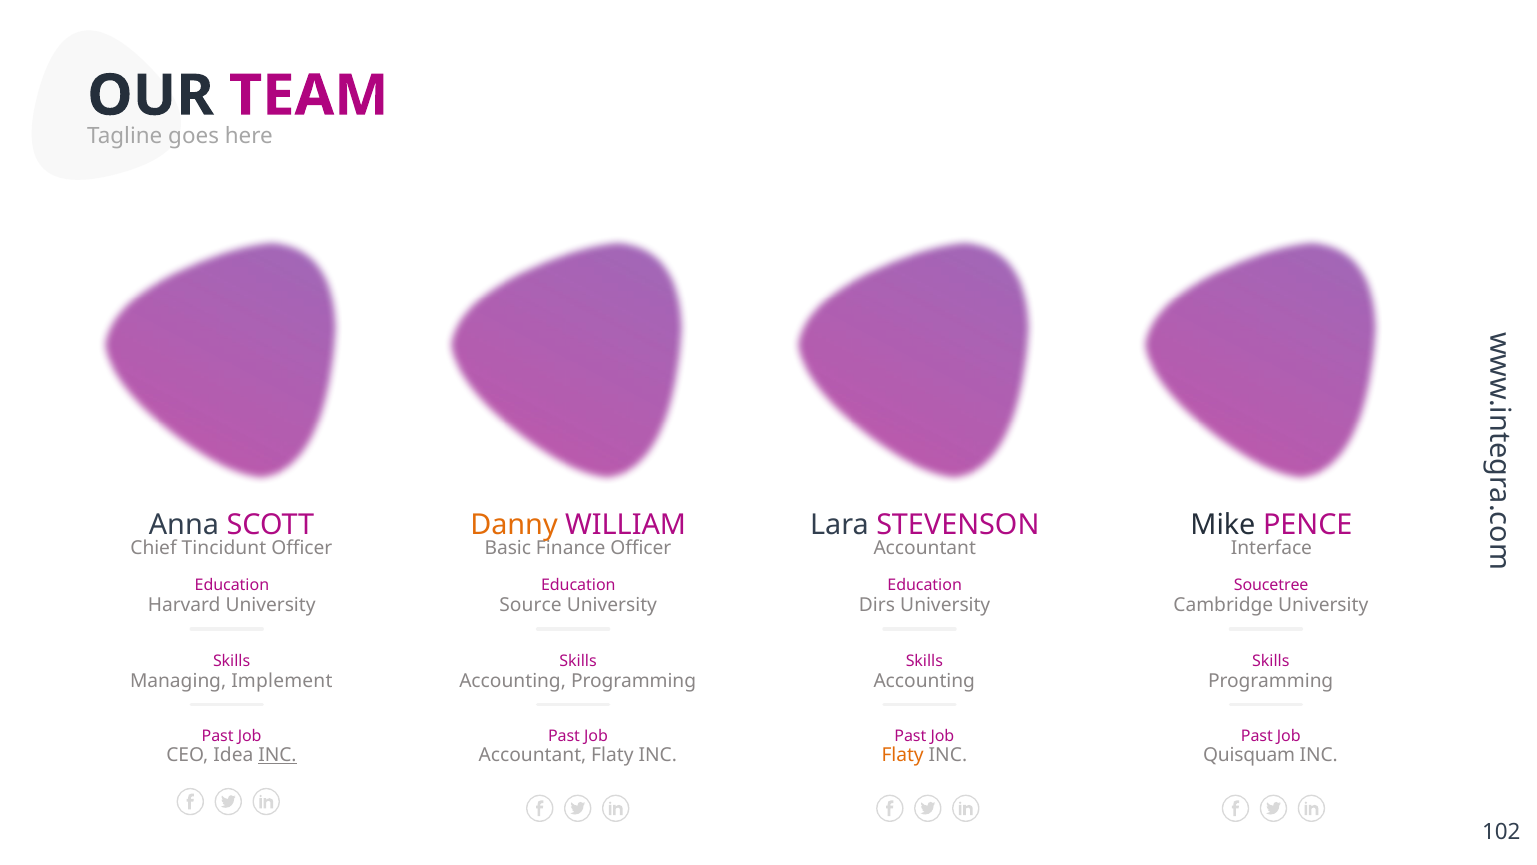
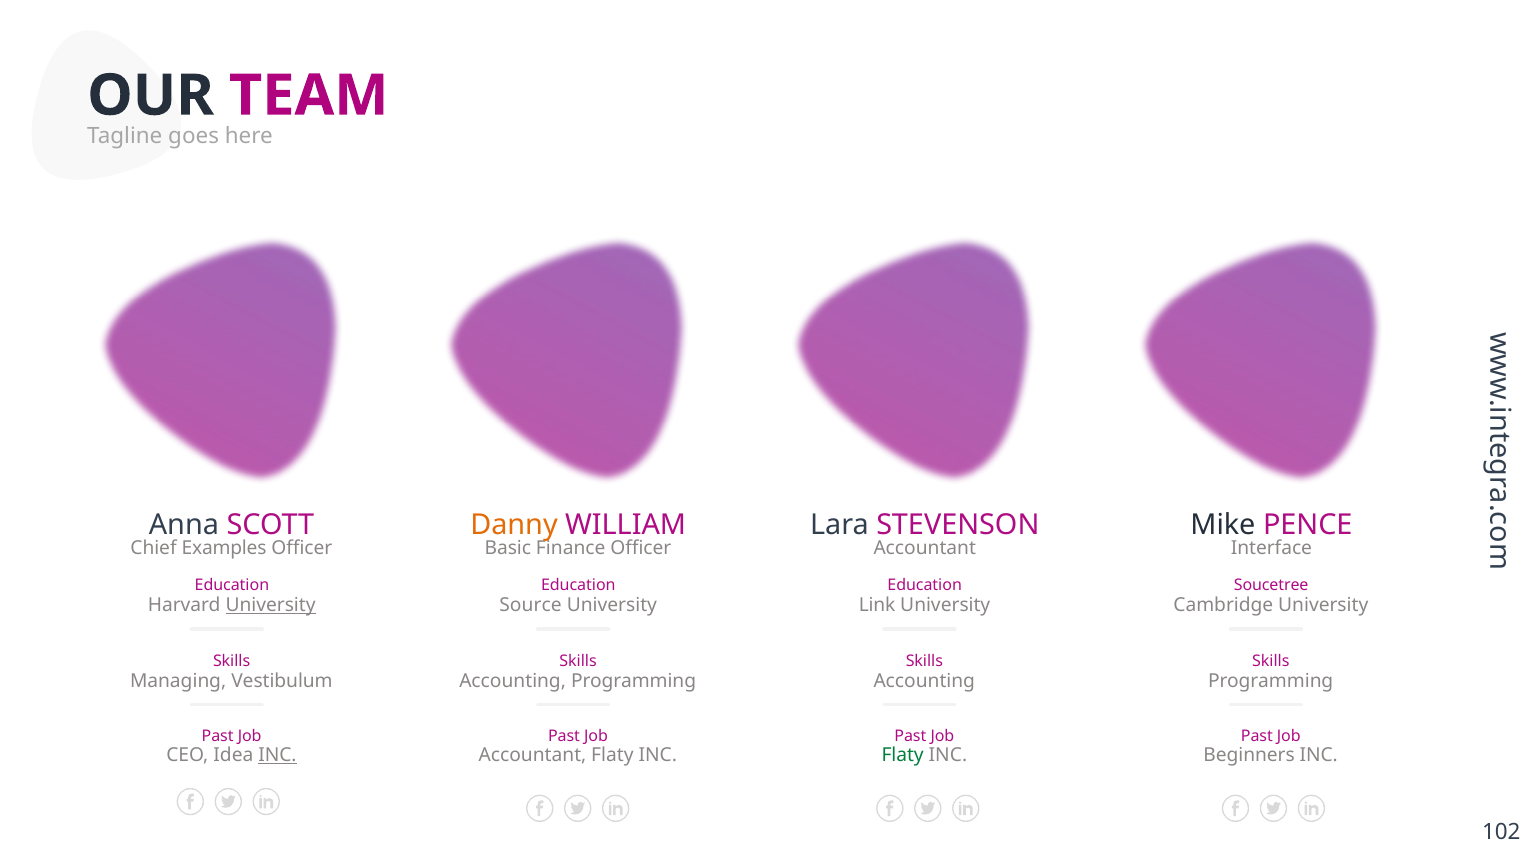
Tincidunt: Tincidunt -> Examples (224, 548)
University underline: none -> present (271, 605)
Dirs: Dirs -> Link (877, 605)
Implement: Implement -> Vestibulum (282, 680)
Flaty colour: orange -> green (903, 755)
Quisquam: Quisquam -> Beginners (1249, 755)
